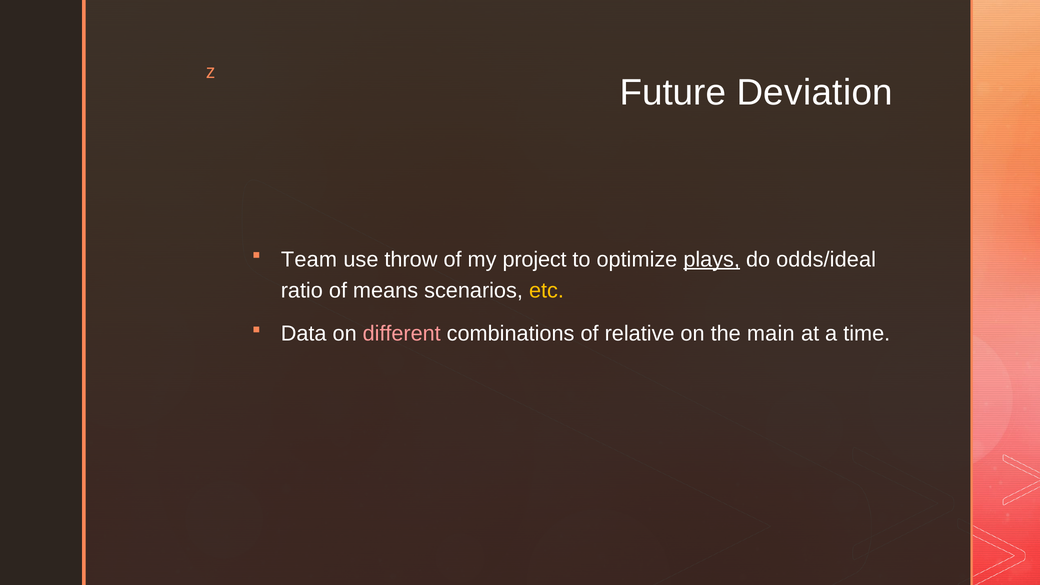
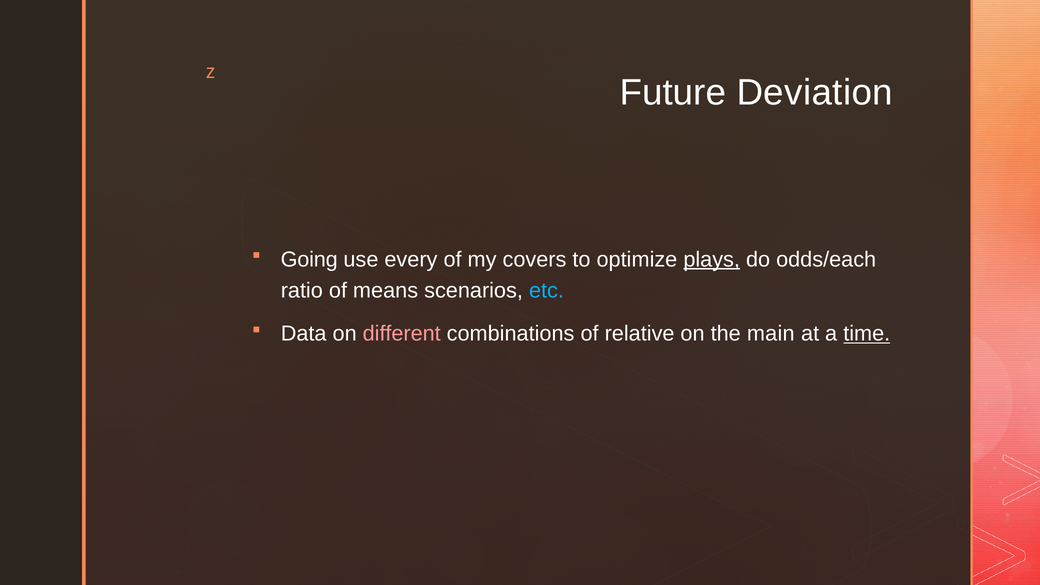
Team: Team -> Going (309, 259)
throw: throw -> every (411, 259)
project: project -> covers (534, 259)
odds/ideal: odds/ideal -> odds/each (826, 259)
etc colour: yellow -> light blue (546, 291)
time underline: none -> present (867, 334)
